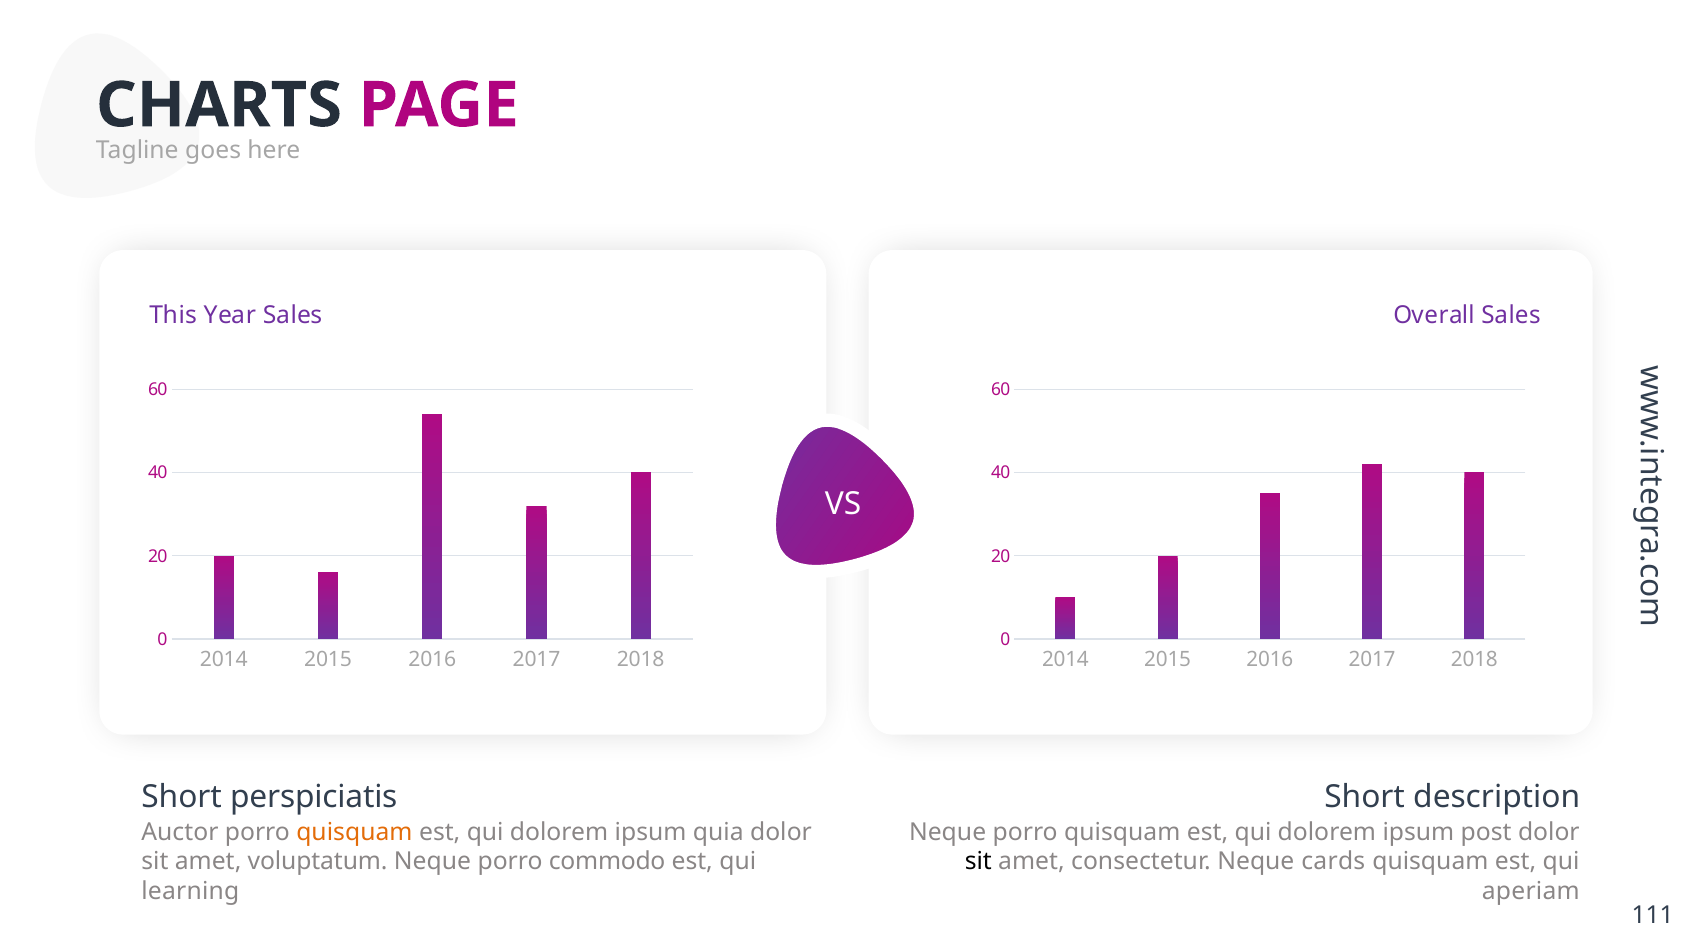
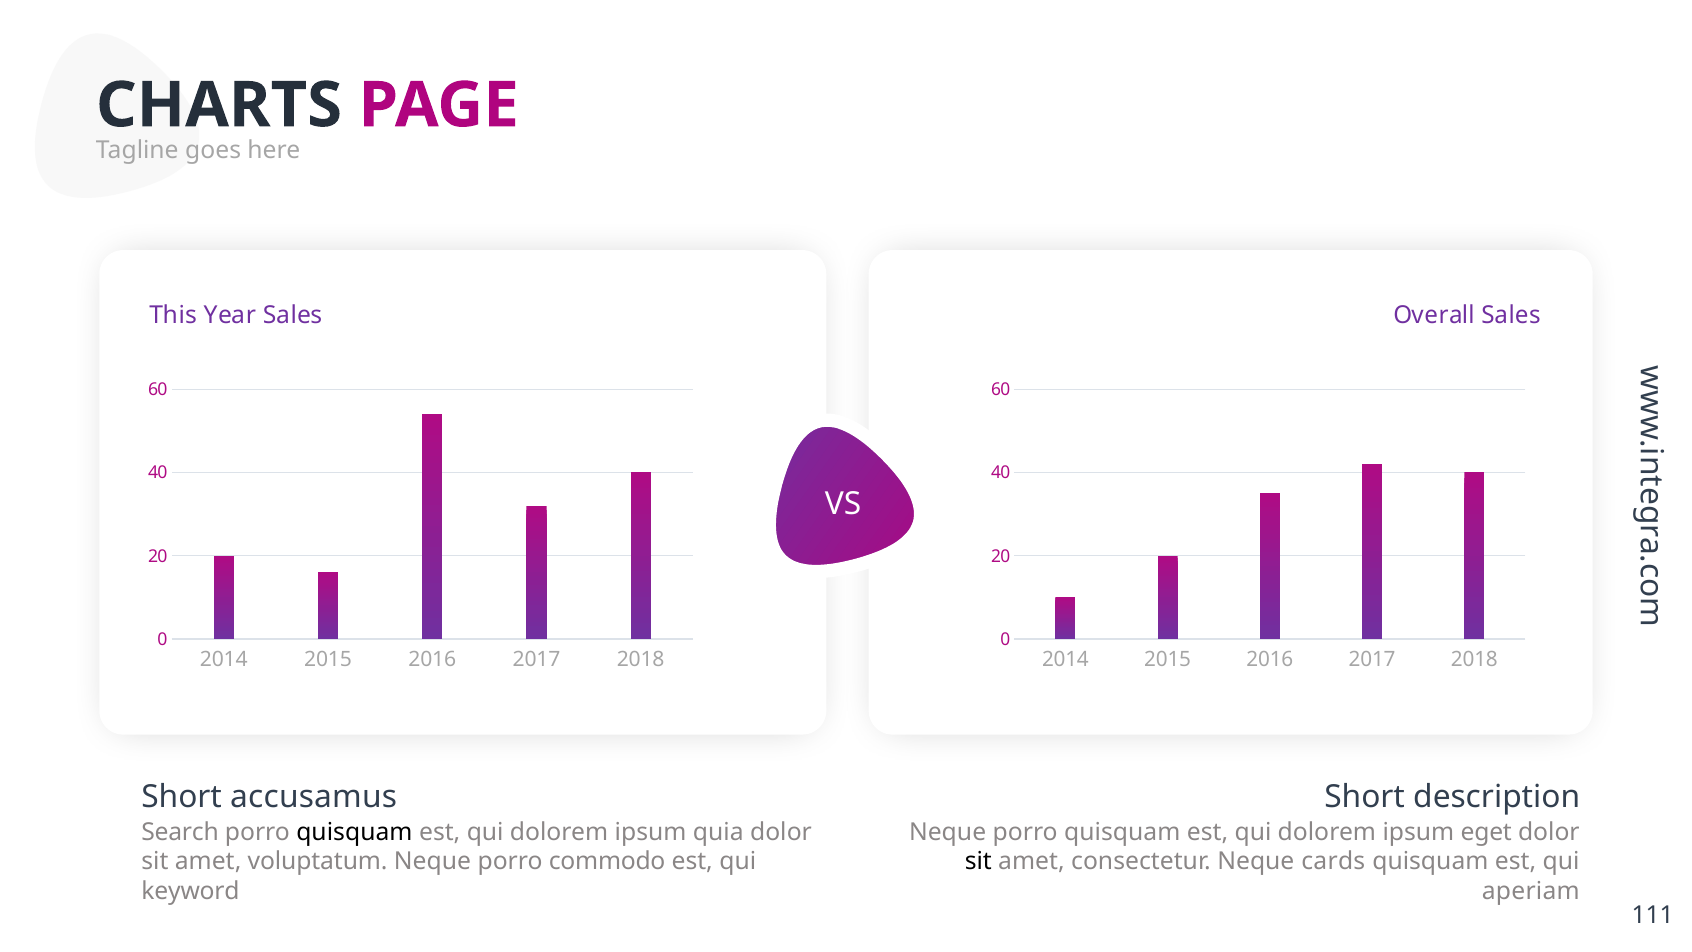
perspiciatis: perspiciatis -> accusamus (314, 797)
Auctor: Auctor -> Search (180, 832)
quisquam colour: orange -> black (354, 832)
post: post -> eget (1486, 832)
learning: learning -> keyword (191, 891)
